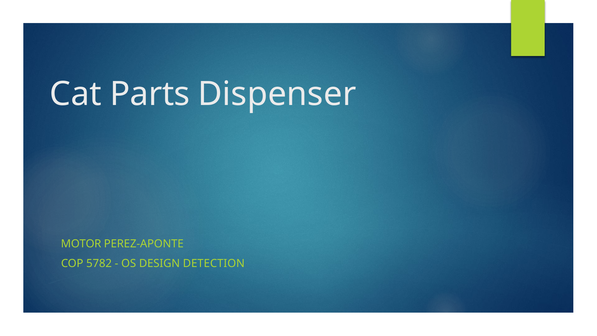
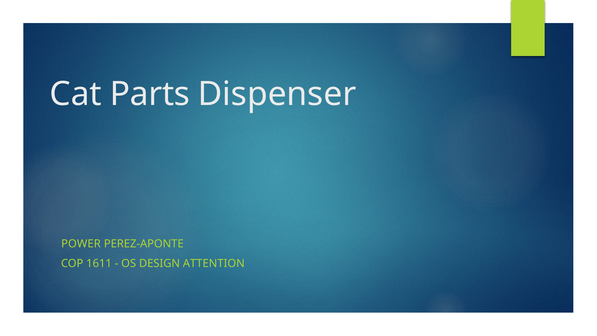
MOTOR: MOTOR -> POWER (81, 244)
5782: 5782 -> 1611 (99, 263)
DETECTION: DETECTION -> ATTENTION (214, 263)
